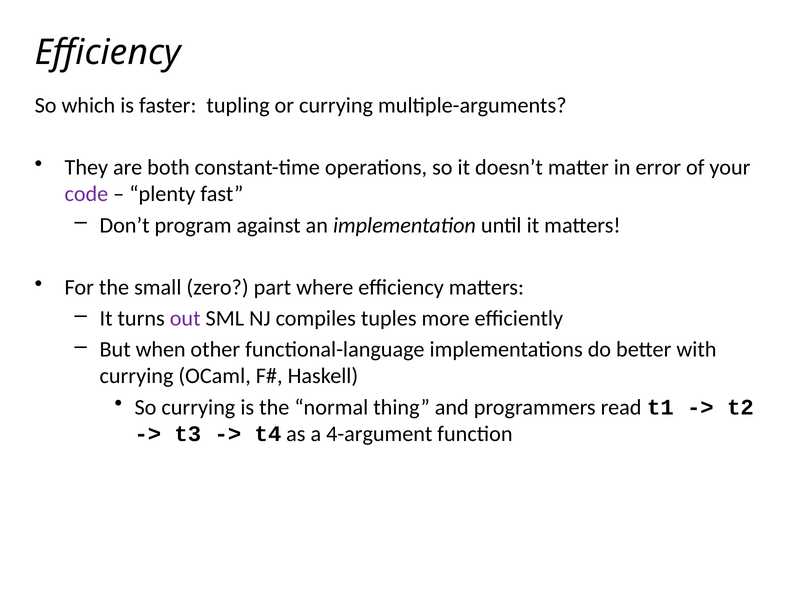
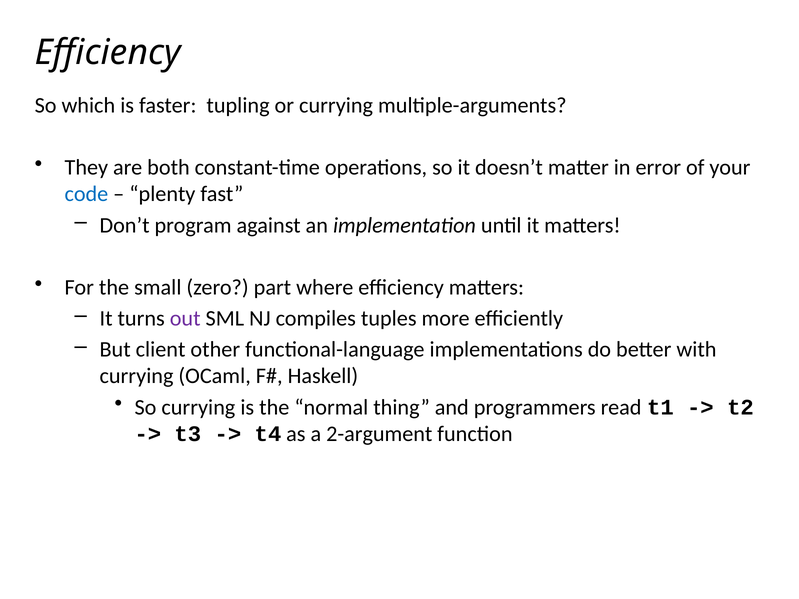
code colour: purple -> blue (86, 194)
when: when -> client (161, 350)
4-argument: 4-argument -> 2-argument (379, 434)
